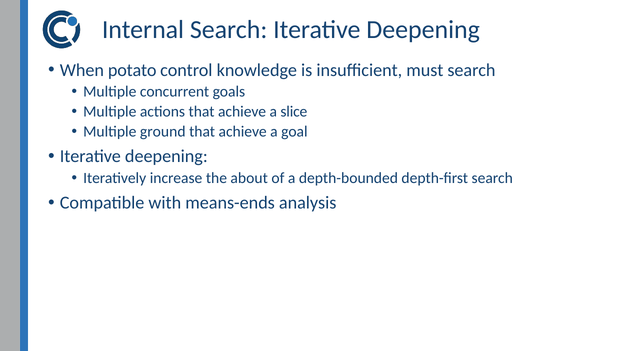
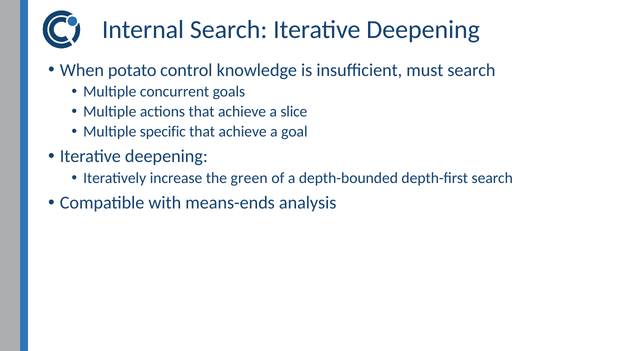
ground: ground -> specific (163, 132)
about: about -> green (249, 178)
